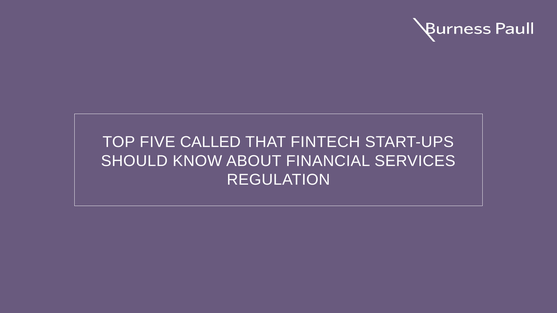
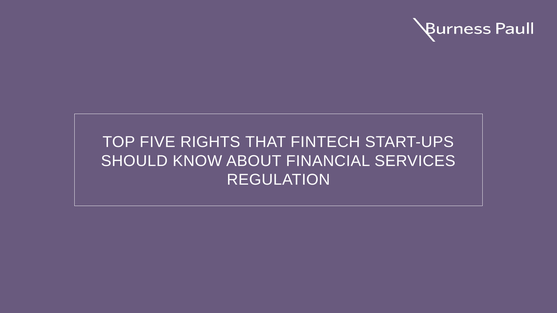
CALLED: CALLED -> RIGHTS (210, 142)
